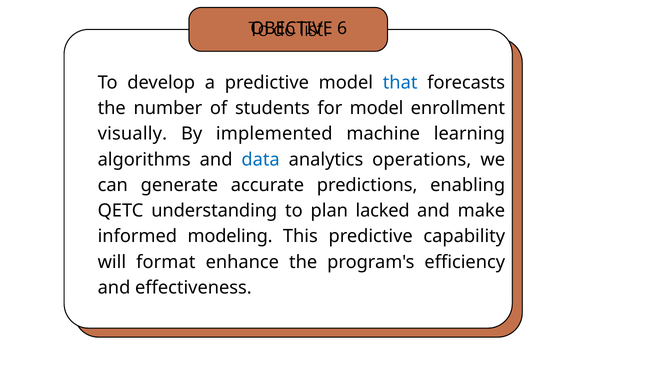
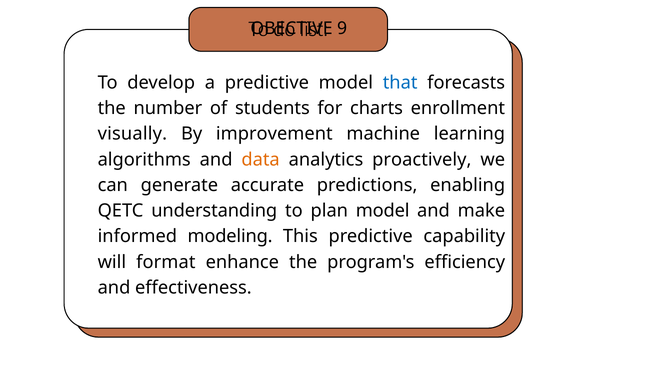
6: 6 -> 9 (342, 28)
for model: model -> charts (376, 108)
implemented: implemented -> improvement (274, 134)
data colour: blue -> orange (261, 159)
operations: operations -> proactively (422, 159)
plan lacked: lacked -> model (383, 210)
